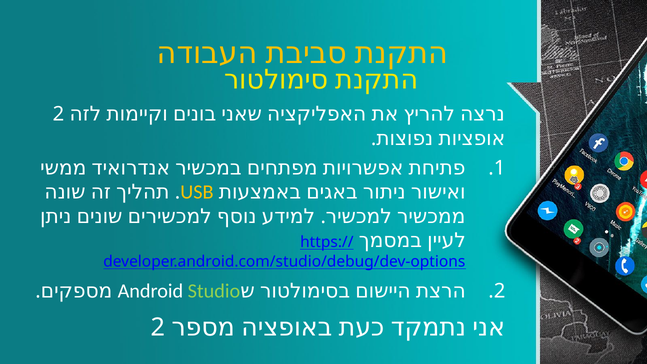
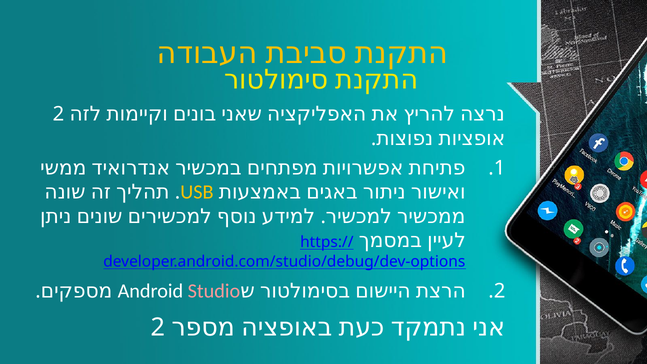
Studio colour: light green -> pink (214, 291)
